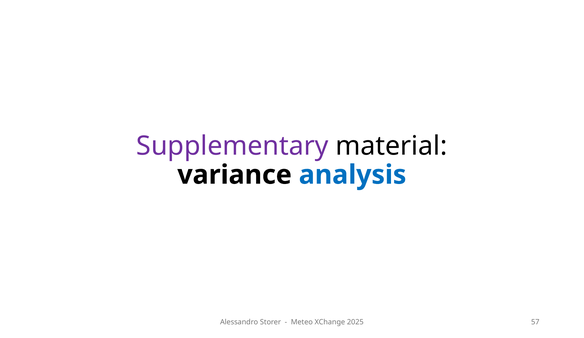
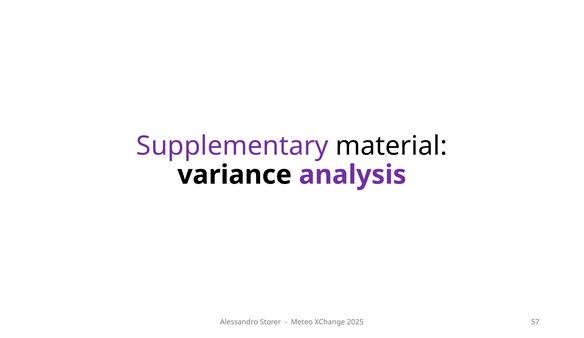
analysis colour: blue -> purple (353, 175)
